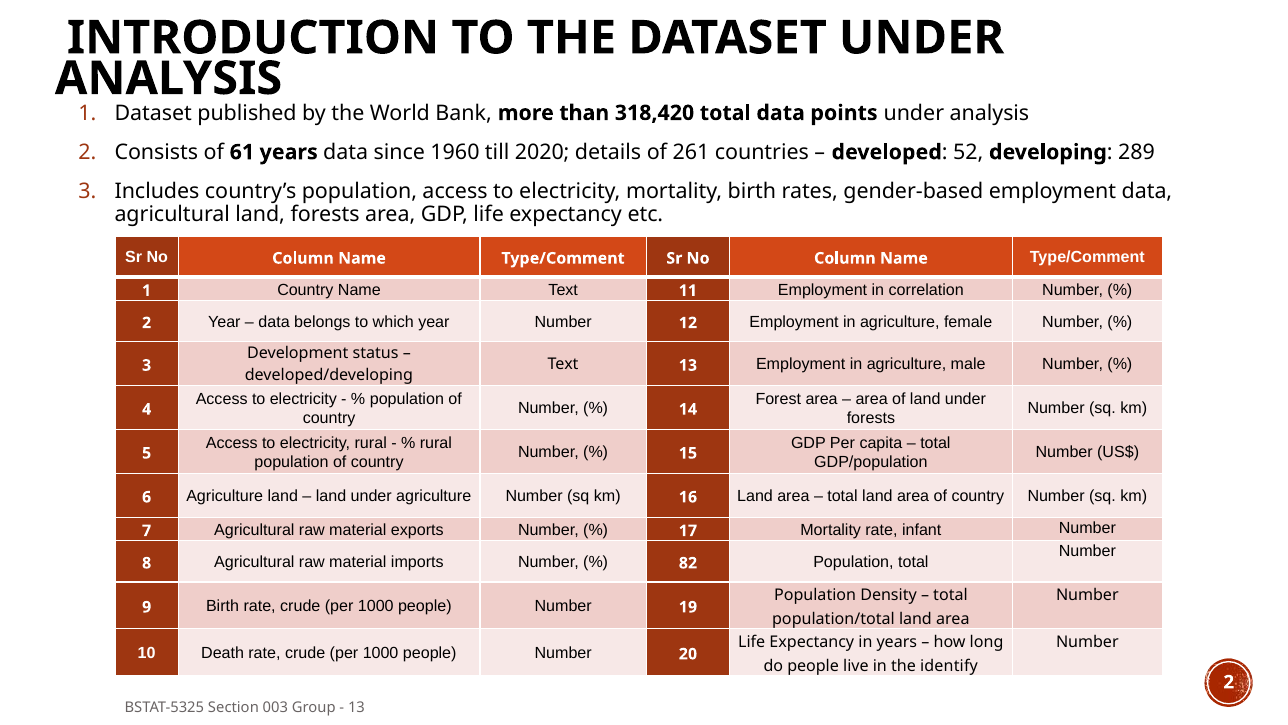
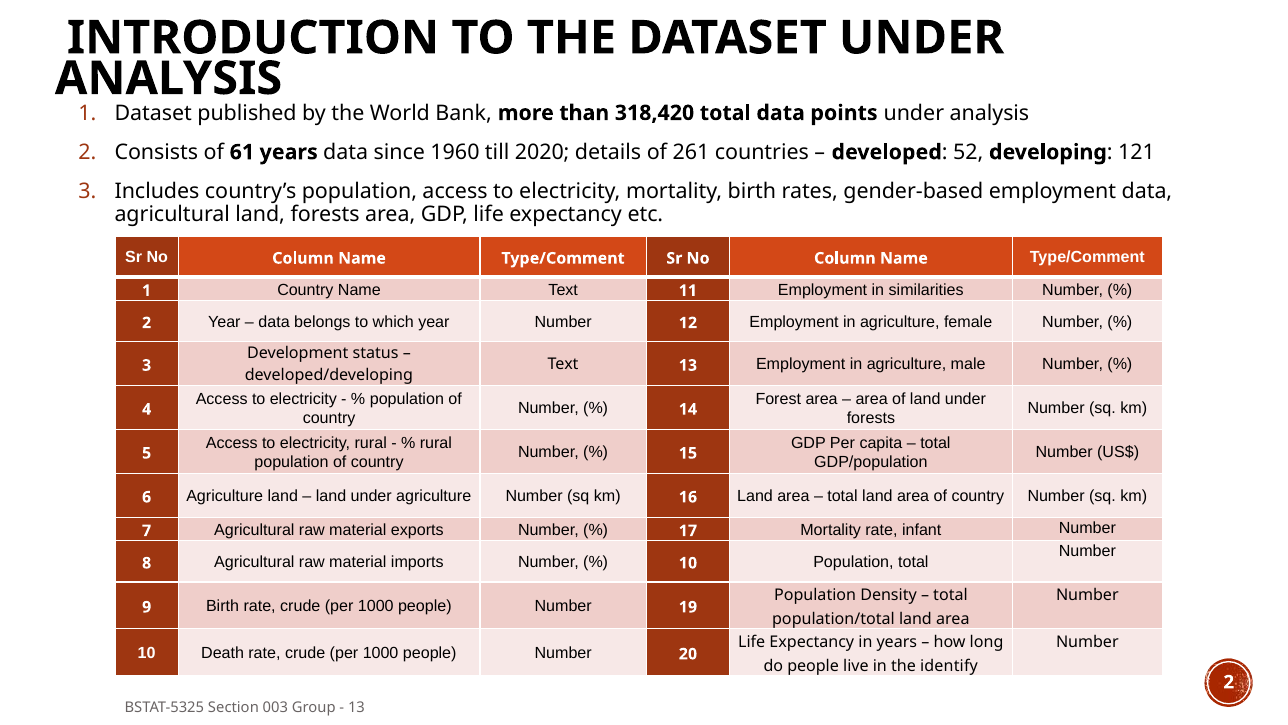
289: 289 -> 121 (1137, 152)
correlation: correlation -> similarities (926, 290)
82: 82 -> 10 (688, 563)
